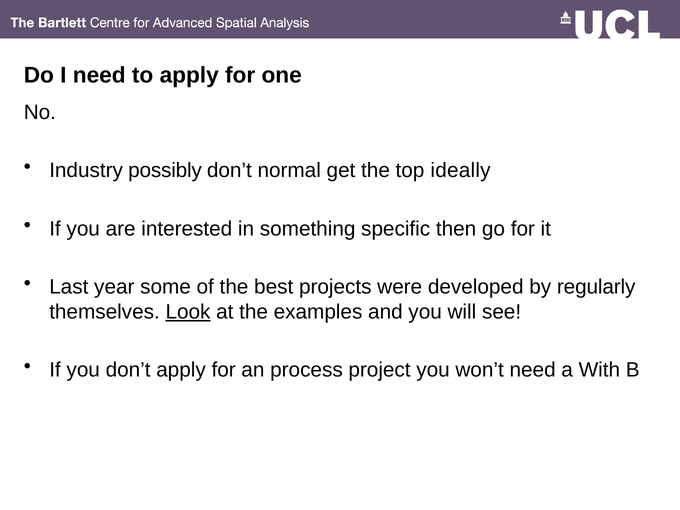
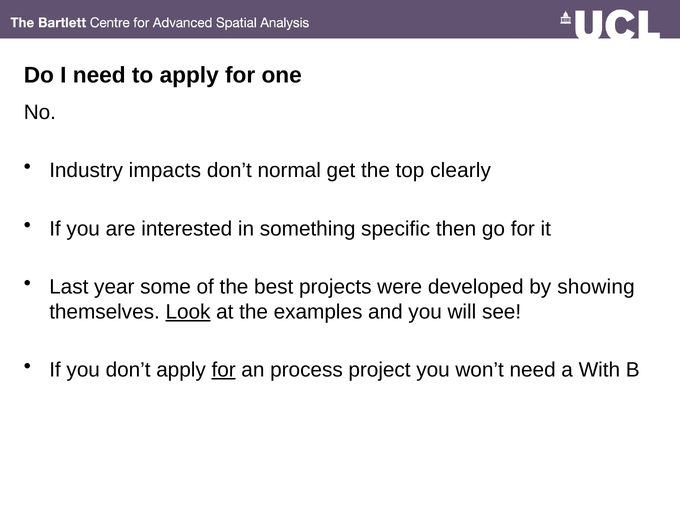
possibly: possibly -> impacts (165, 171)
ideally: ideally -> clearly (461, 171)
regularly: regularly -> showing (596, 287)
for underline: none -> present (224, 370)
